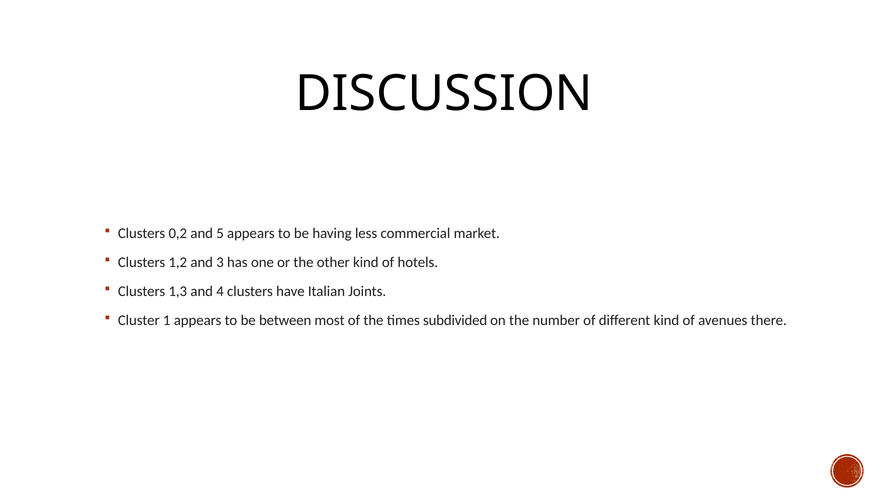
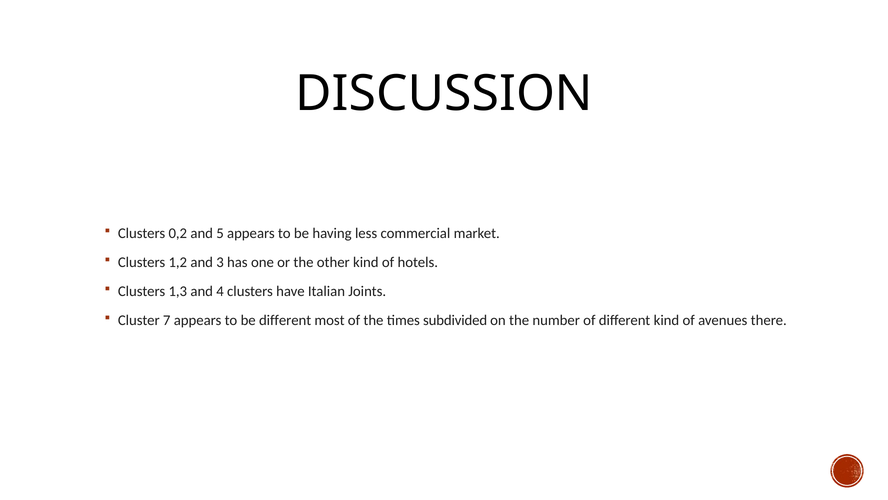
1: 1 -> 7 (167, 320)
be between: between -> different (285, 320)
